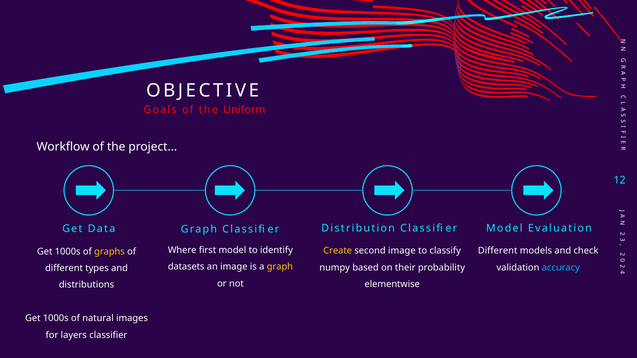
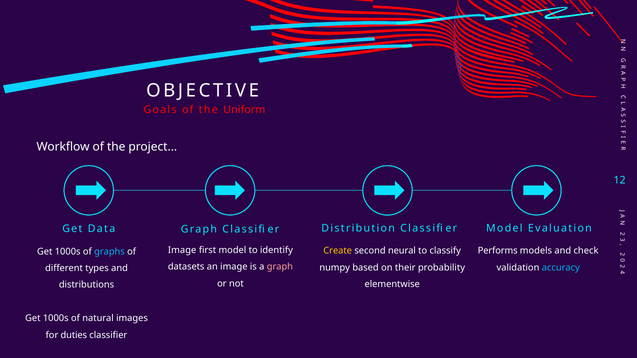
Where: Where -> Image (182, 250)
second image: image -> neural (402, 251)
Different: Different -> Performs (498, 251)
graphs colour: yellow -> light blue (110, 252)
graph colour: yellow -> pink (280, 267)
layers: layers -> duties (74, 335)
